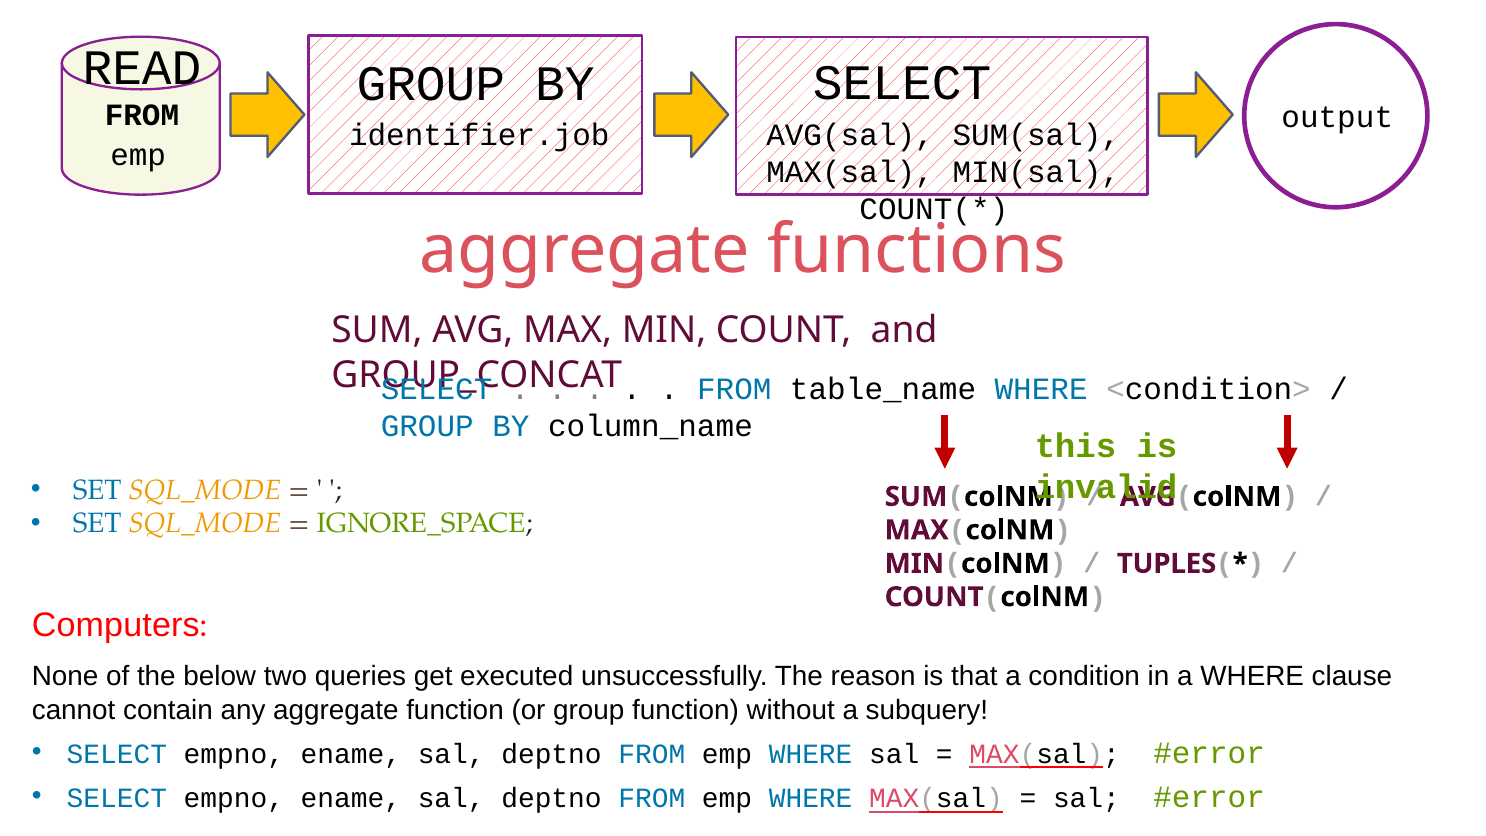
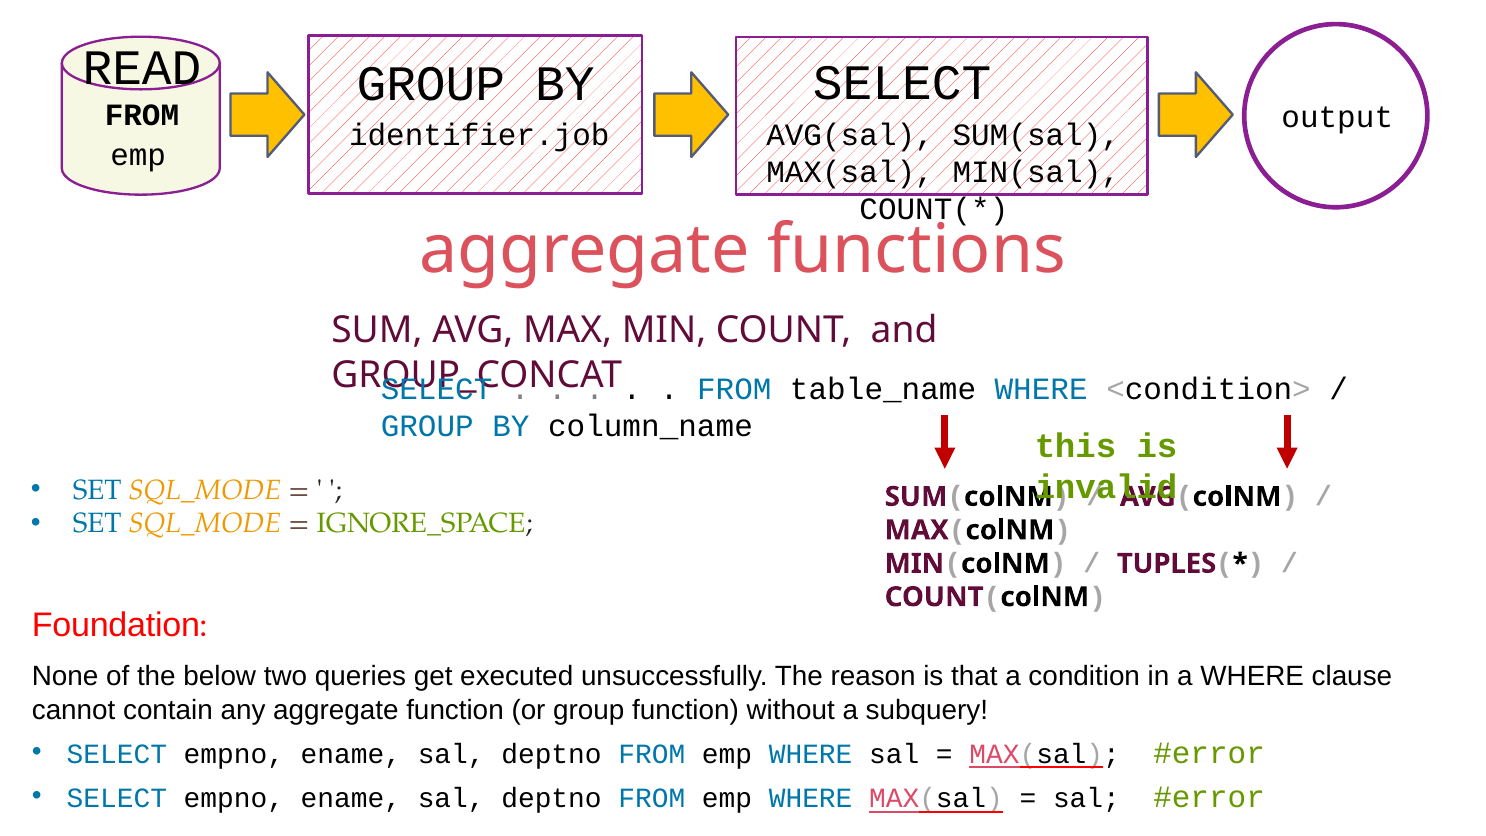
Computers: Computers -> Foundation (116, 625)
